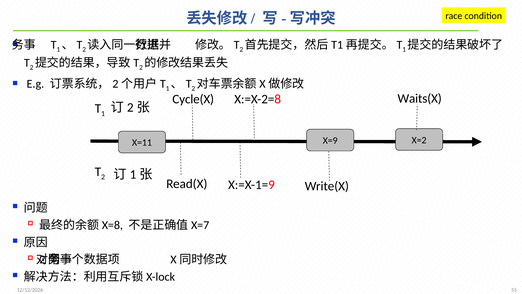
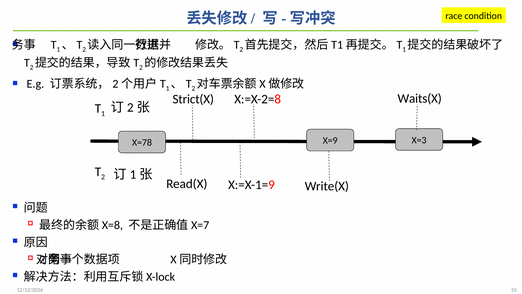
Cycle(X: Cycle(X -> Strict(X (193, 99)
X=2: X=2 -> X=3 (419, 140)
X=11: X=11 -> X=78 (142, 143)
